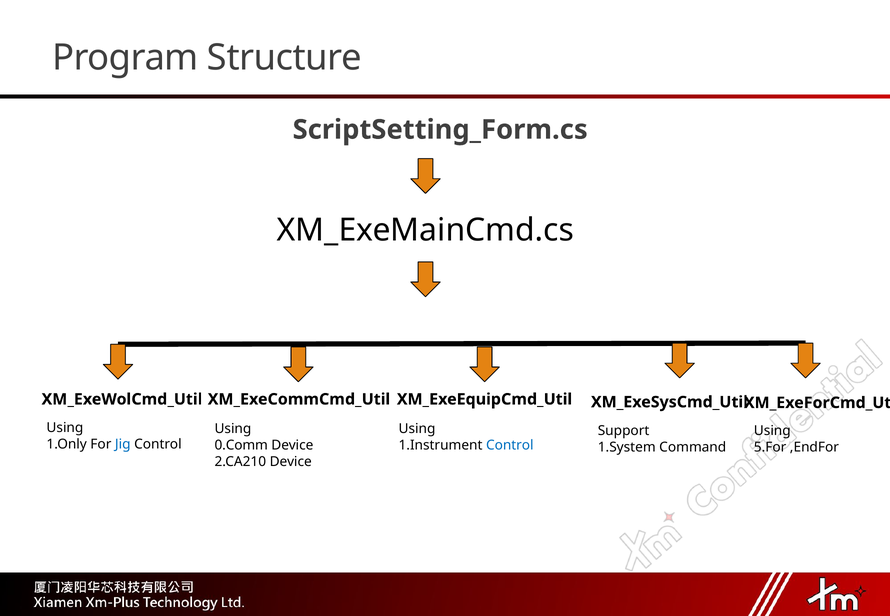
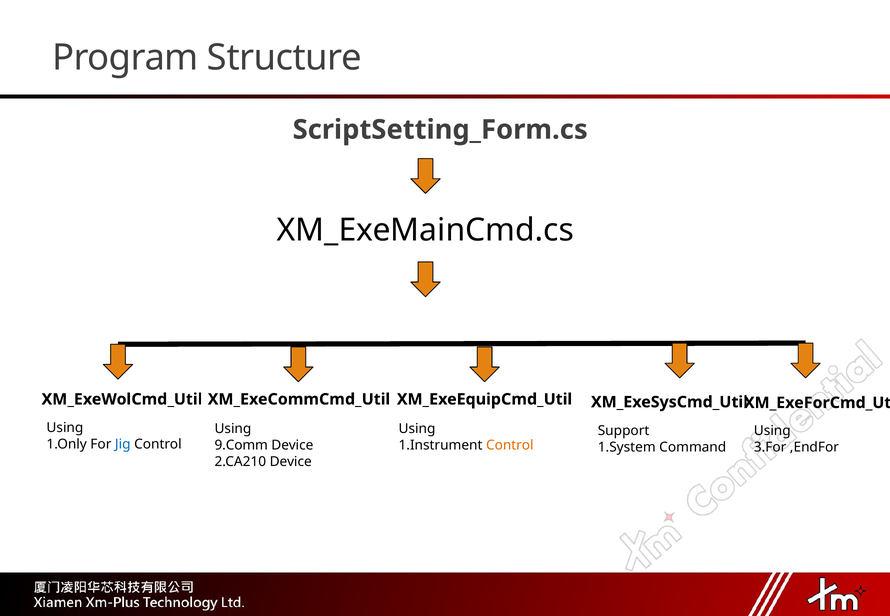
0.Comm: 0.Comm -> 9.Comm (241, 445)
Control colour: blue -> orange (510, 445)
5.For: 5.For -> 3.For (770, 447)
